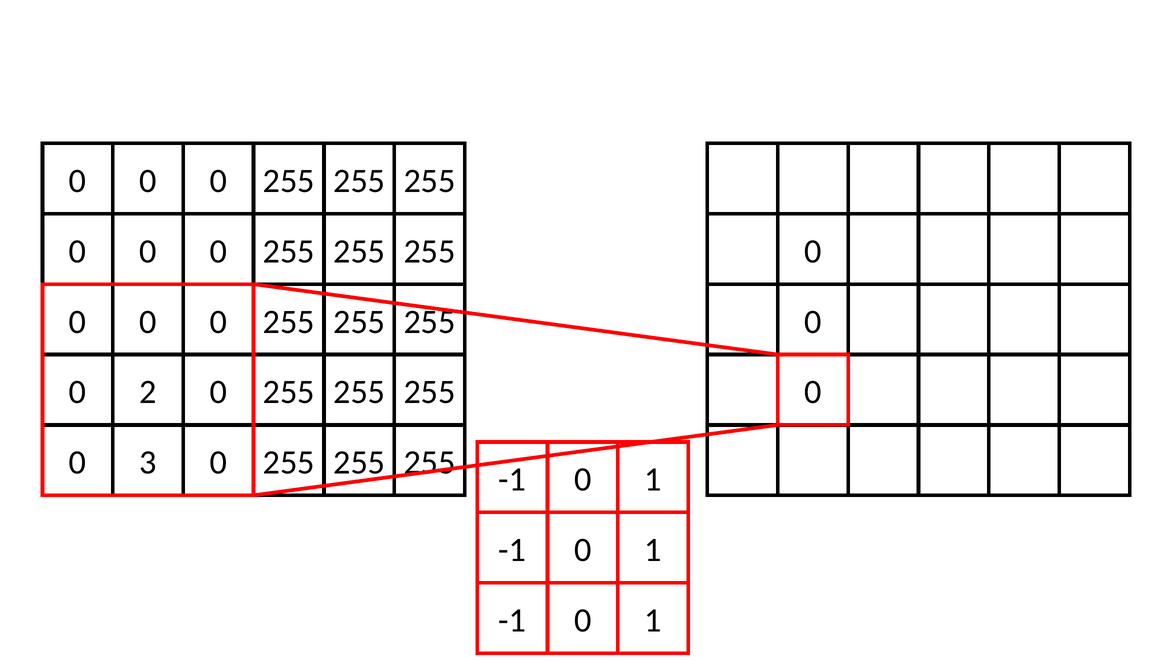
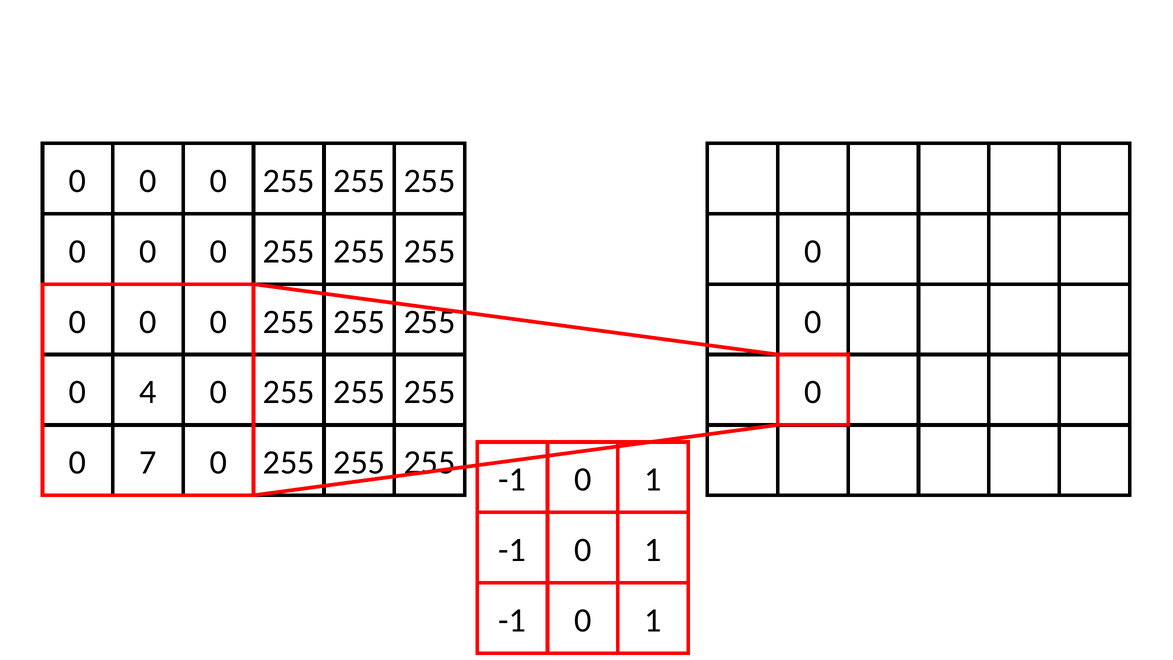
2: 2 -> 4 (148, 392)
3: 3 -> 7 (148, 462)
